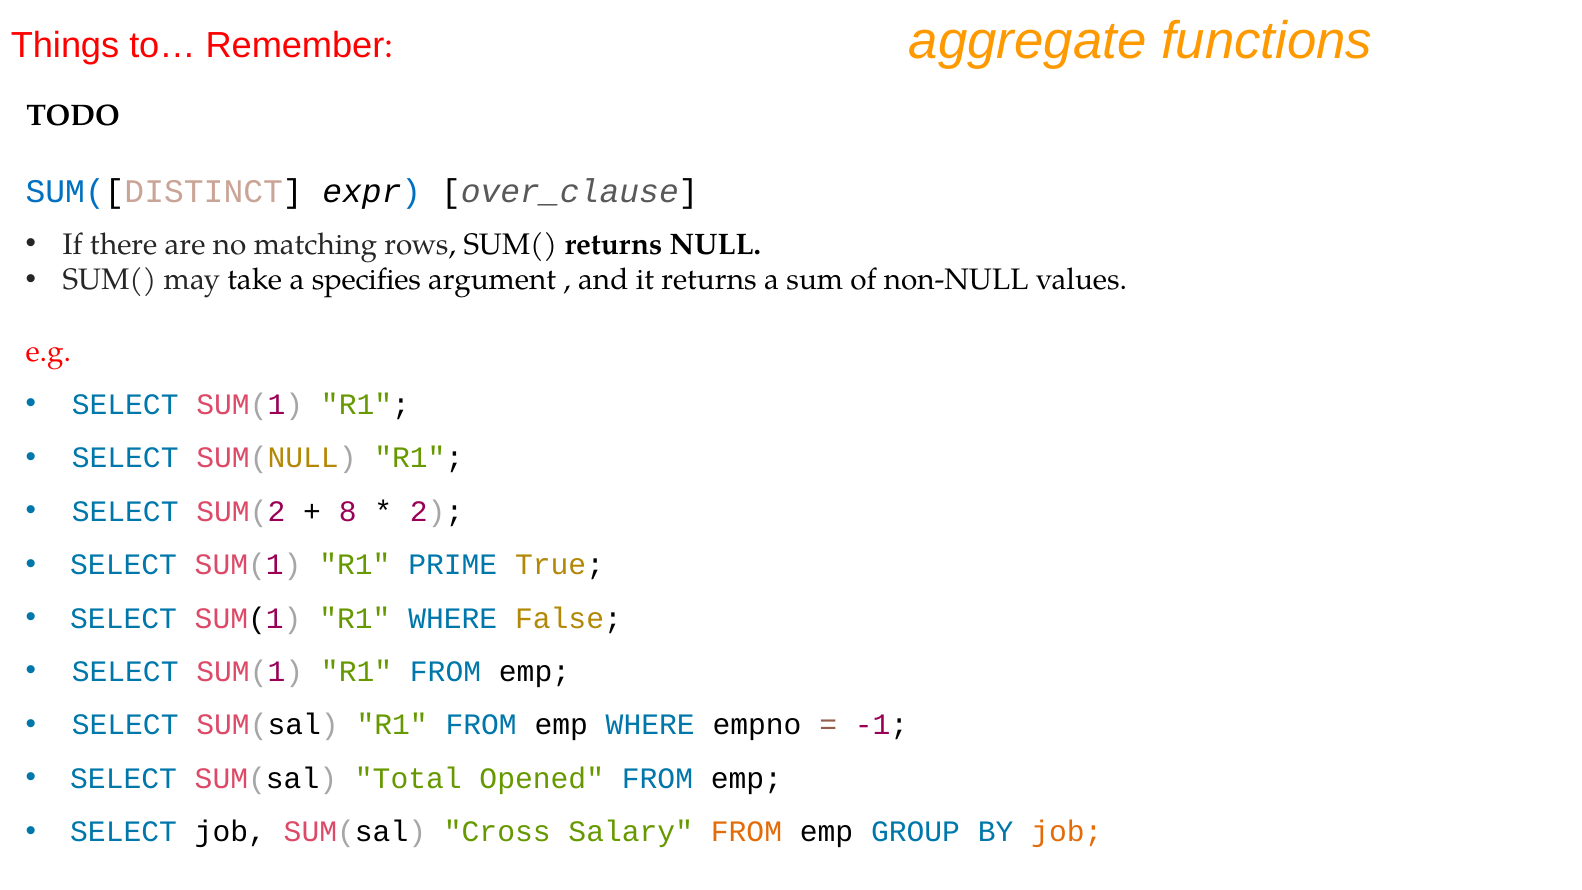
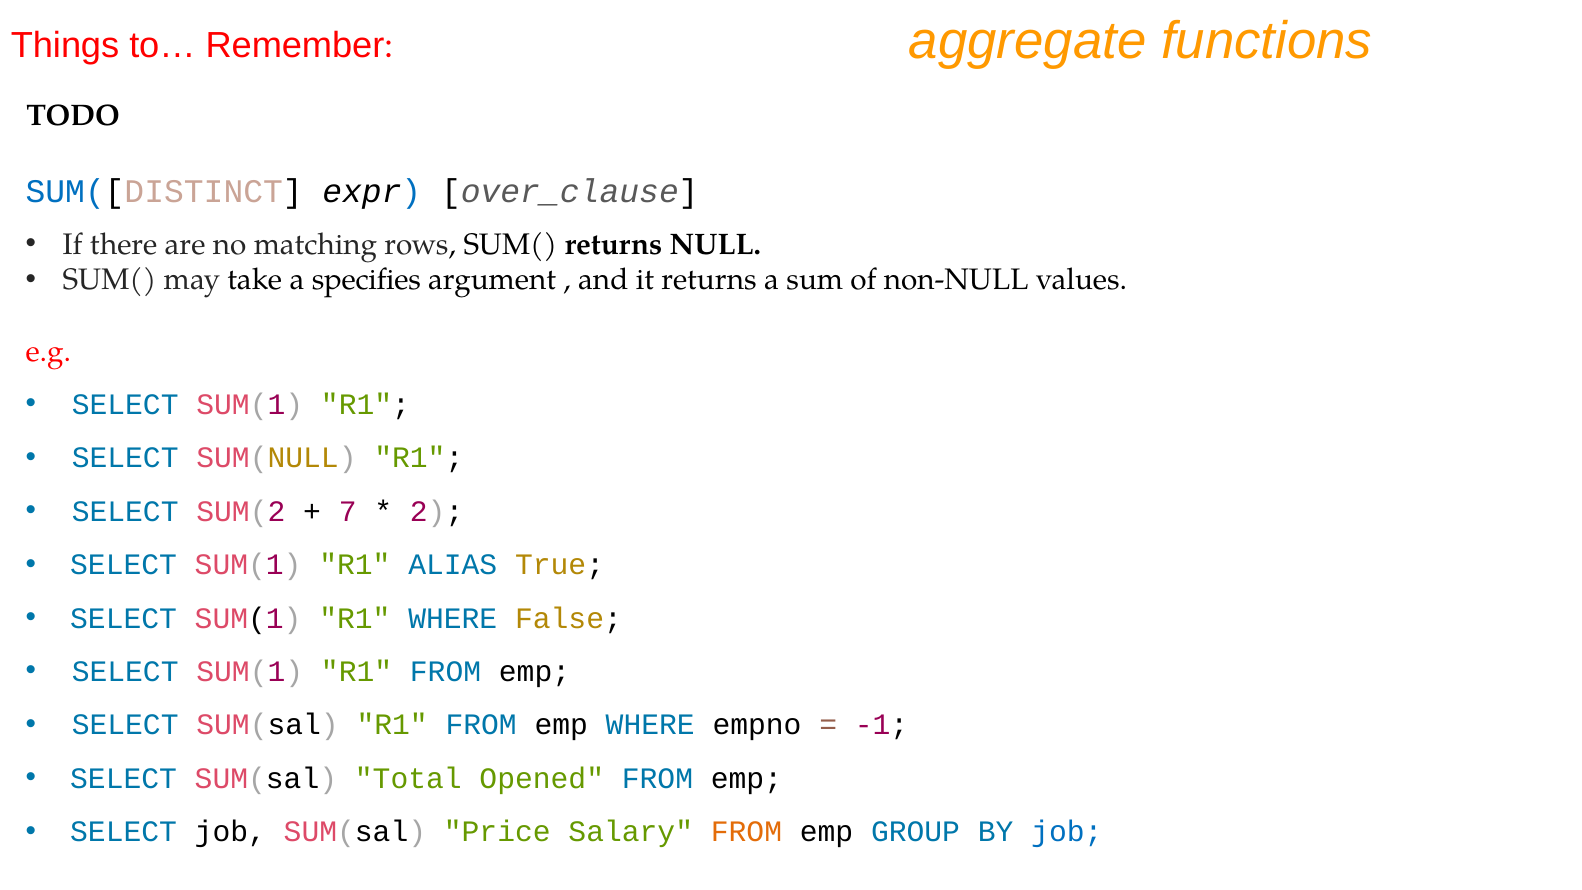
8: 8 -> 7 (348, 511)
PRIME: PRIME -> ALIAS (453, 565)
Cross: Cross -> Price (497, 832)
job colour: orange -> blue (1067, 832)
